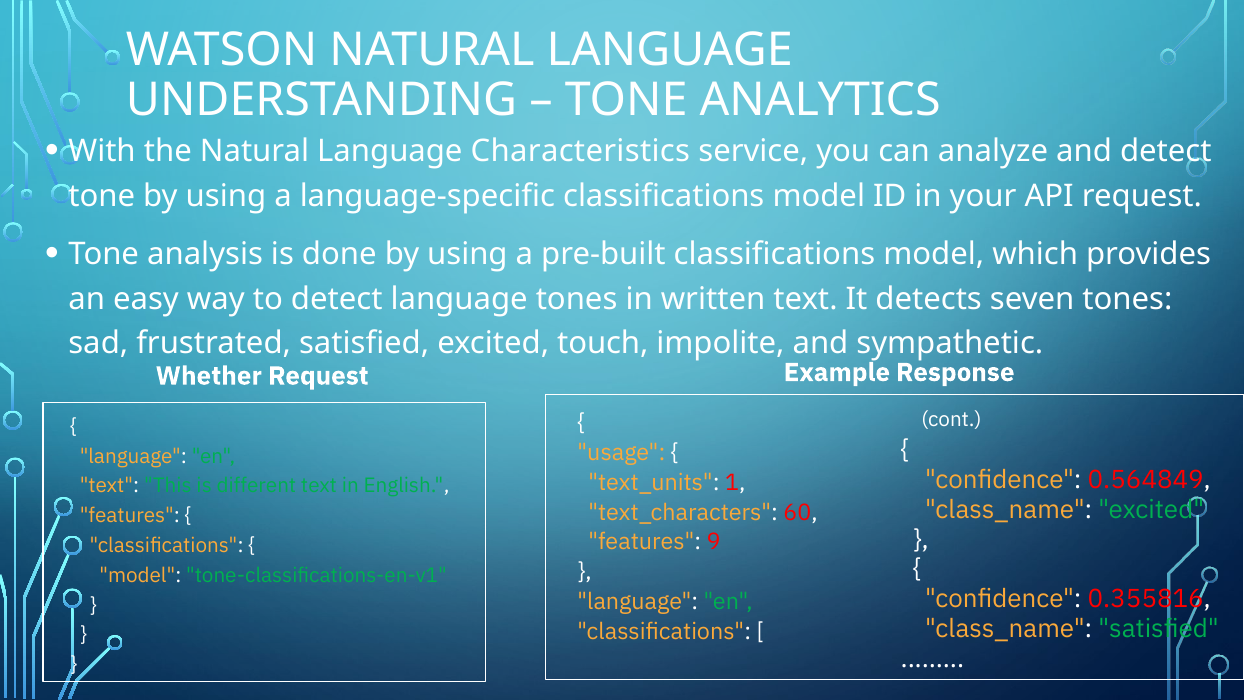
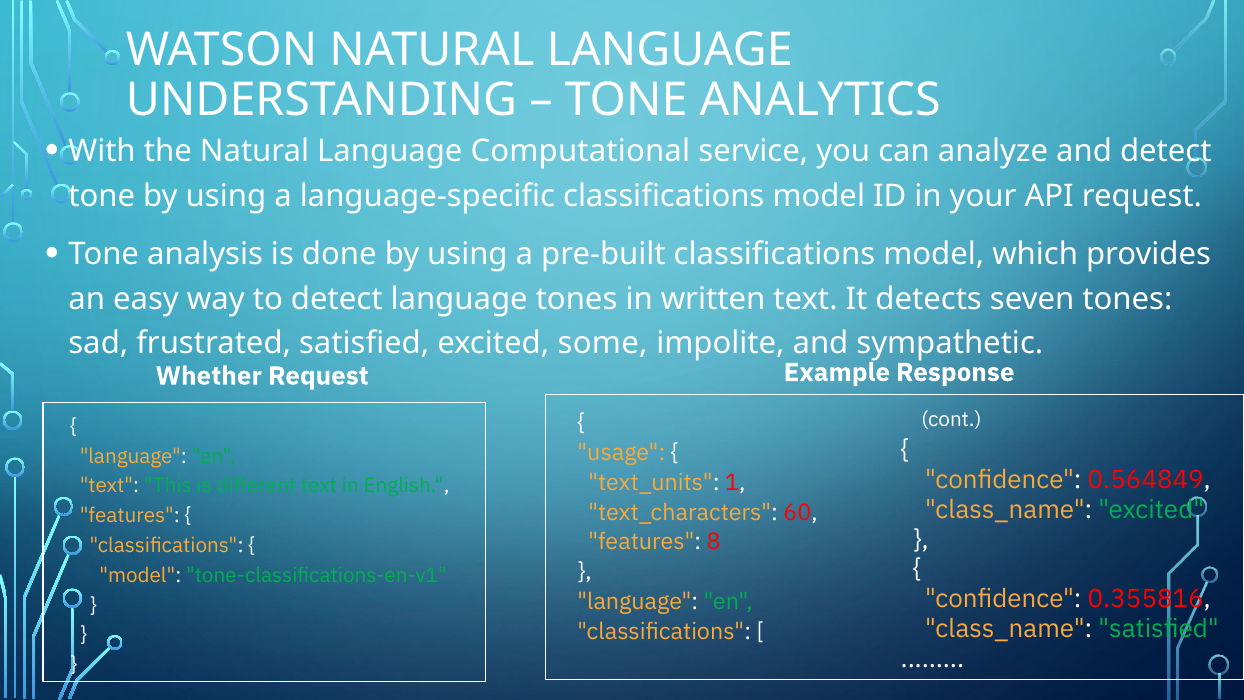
Characteristics: Characteristics -> Computational (580, 151)
touch: touch -> some (603, 343)
9: 9 -> 8 (714, 542)
